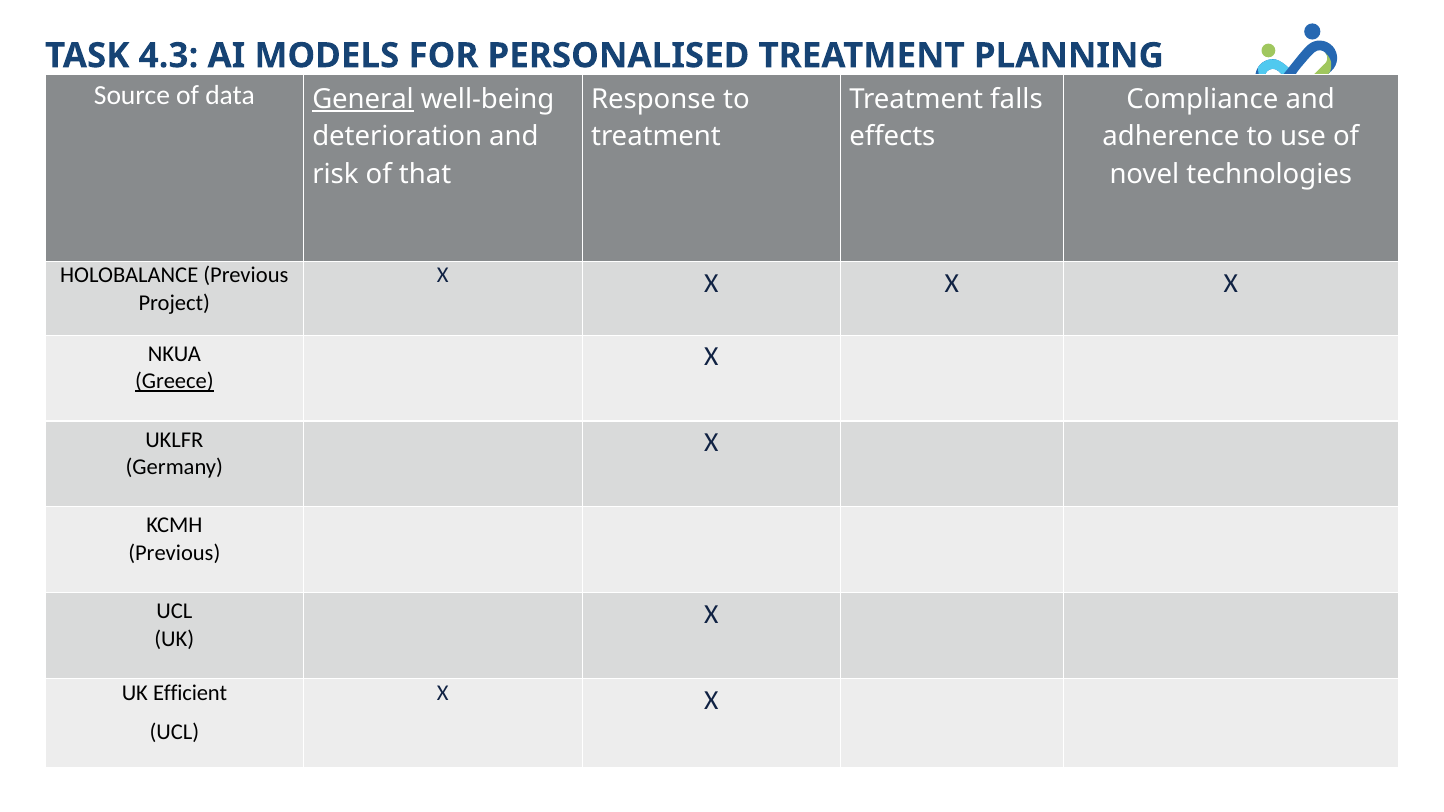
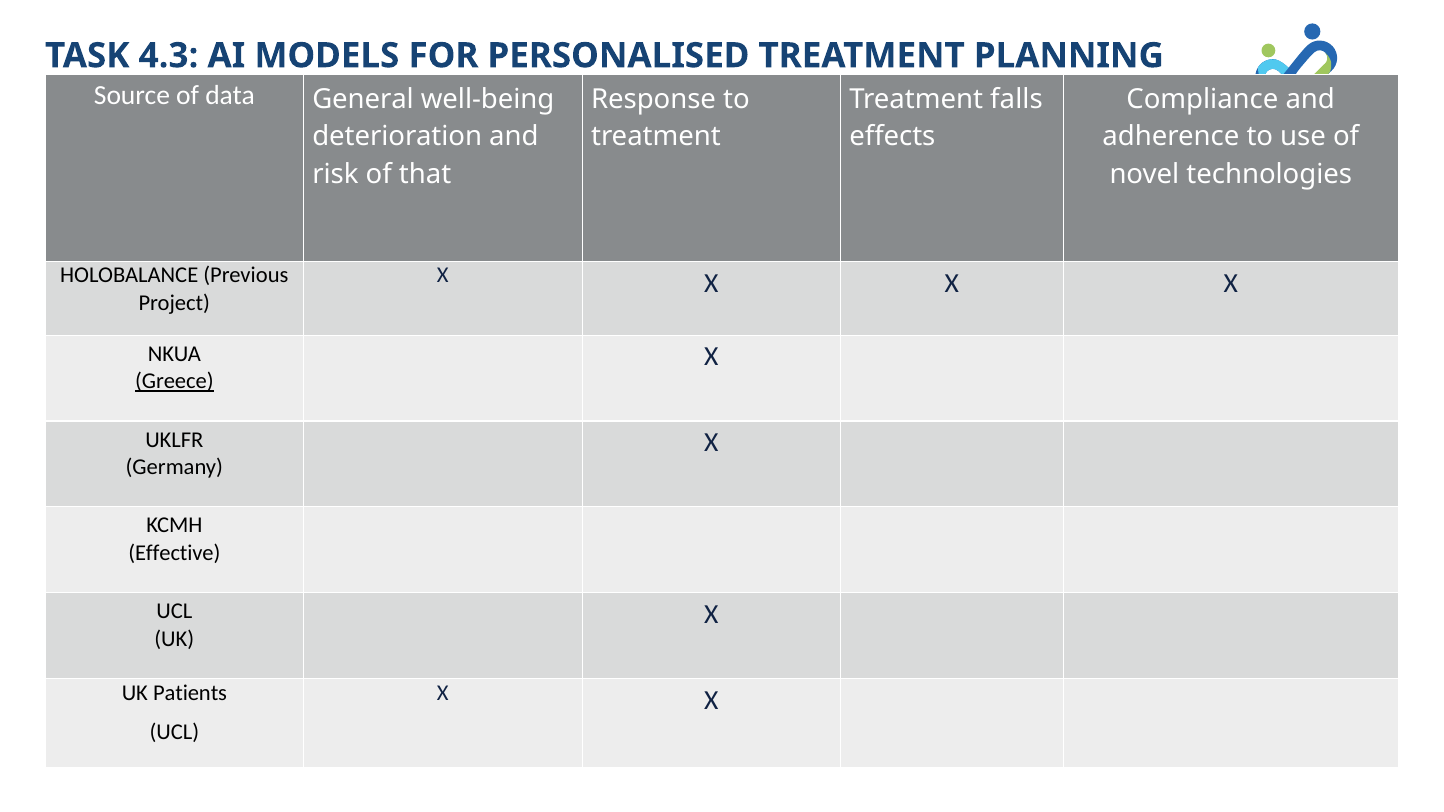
General underline: present -> none (363, 99)
Previous: Previous -> Effective (174, 553)
Efficient: Efficient -> Patients (190, 693)
